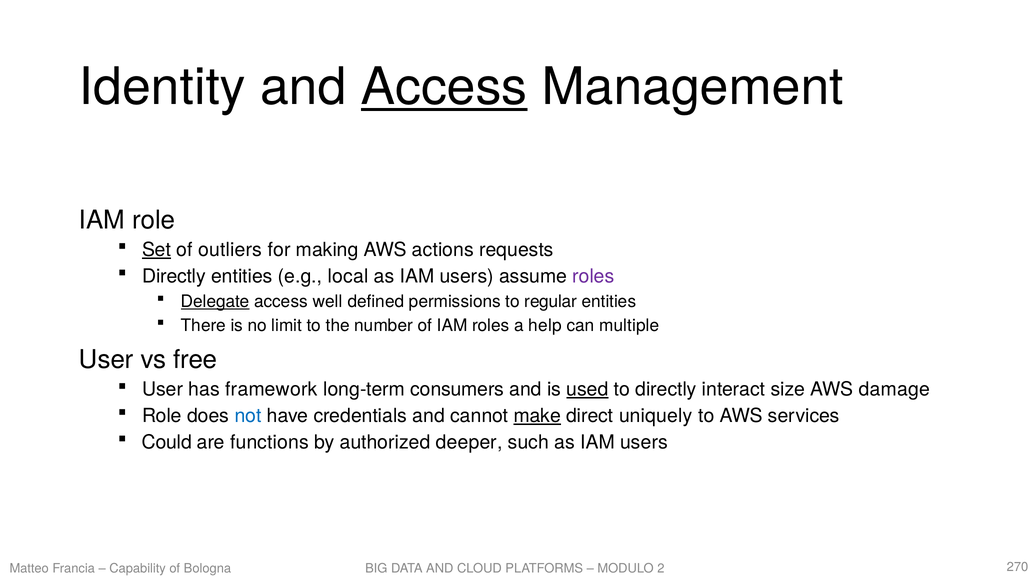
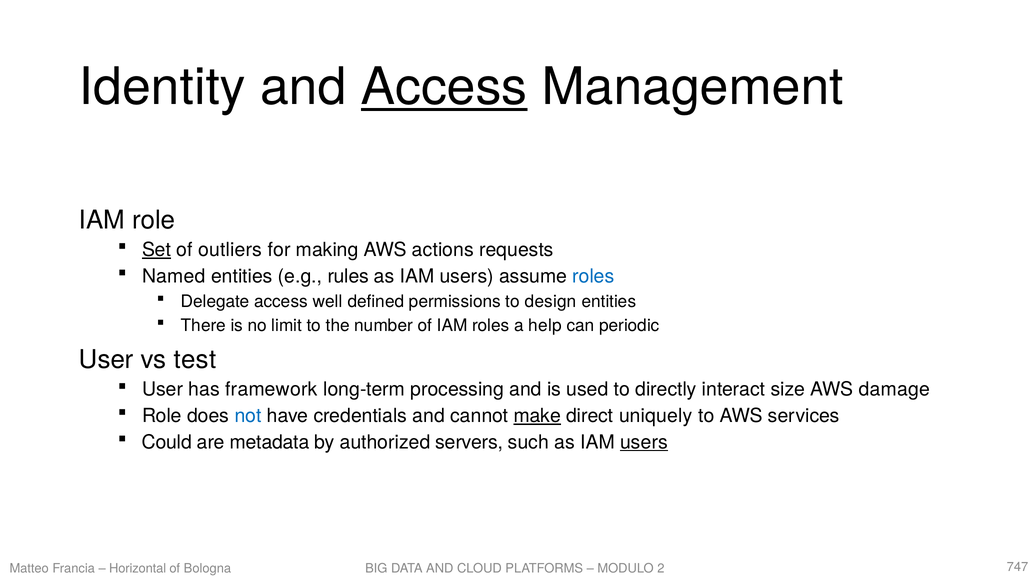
Directly: Directly -> Named (174, 276)
local: local -> rules (348, 276)
roles colour: purple -> blue (593, 276)
Delegate underline: present -> none (215, 301)
regular: regular -> design (551, 301)
multiple: multiple -> periodic (629, 325)
free: free -> test (195, 359)
consumers: consumers -> processing (457, 389)
used underline: present -> none (588, 389)
functions: functions -> metadata (270, 442)
deeper: deeper -> servers (469, 442)
users underline: none -> present (644, 442)
Capability: Capability -> Horizontal (138, 568)
270: 270 -> 747 (1018, 567)
